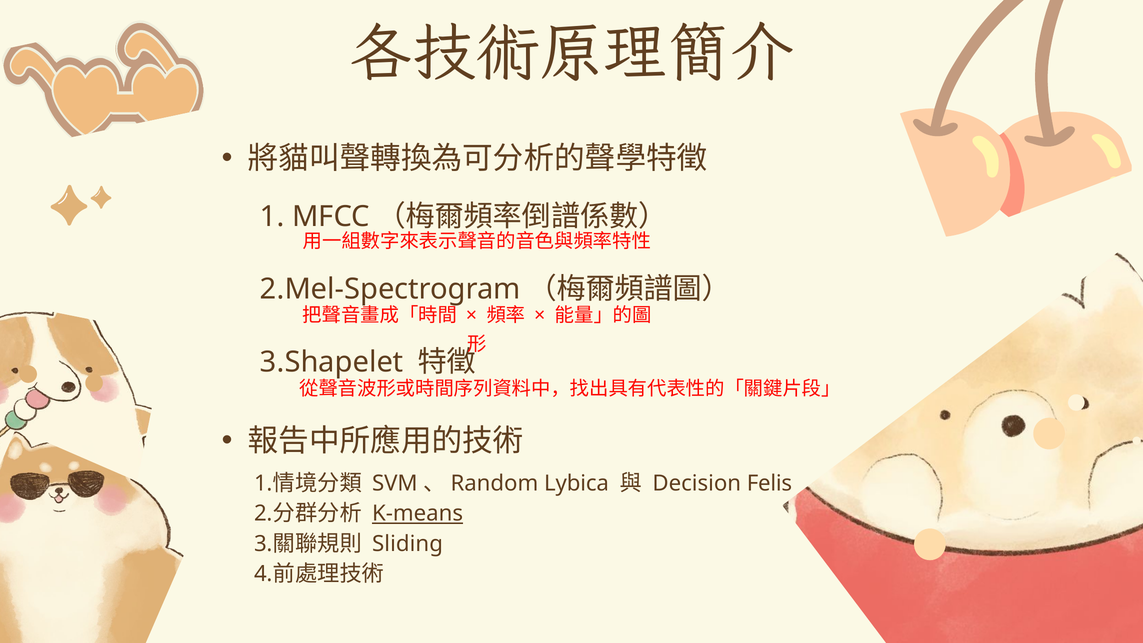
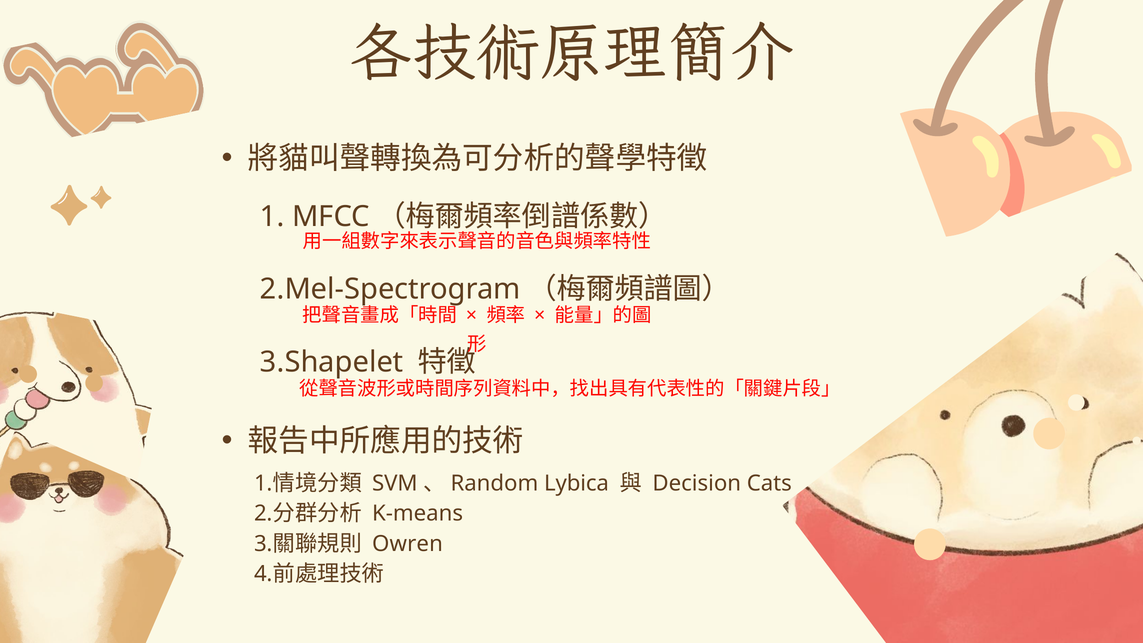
Felis: Felis -> Cats (769, 483)
K-means underline: present -> none (418, 514)
Sliding: Sliding -> Owren (407, 544)
